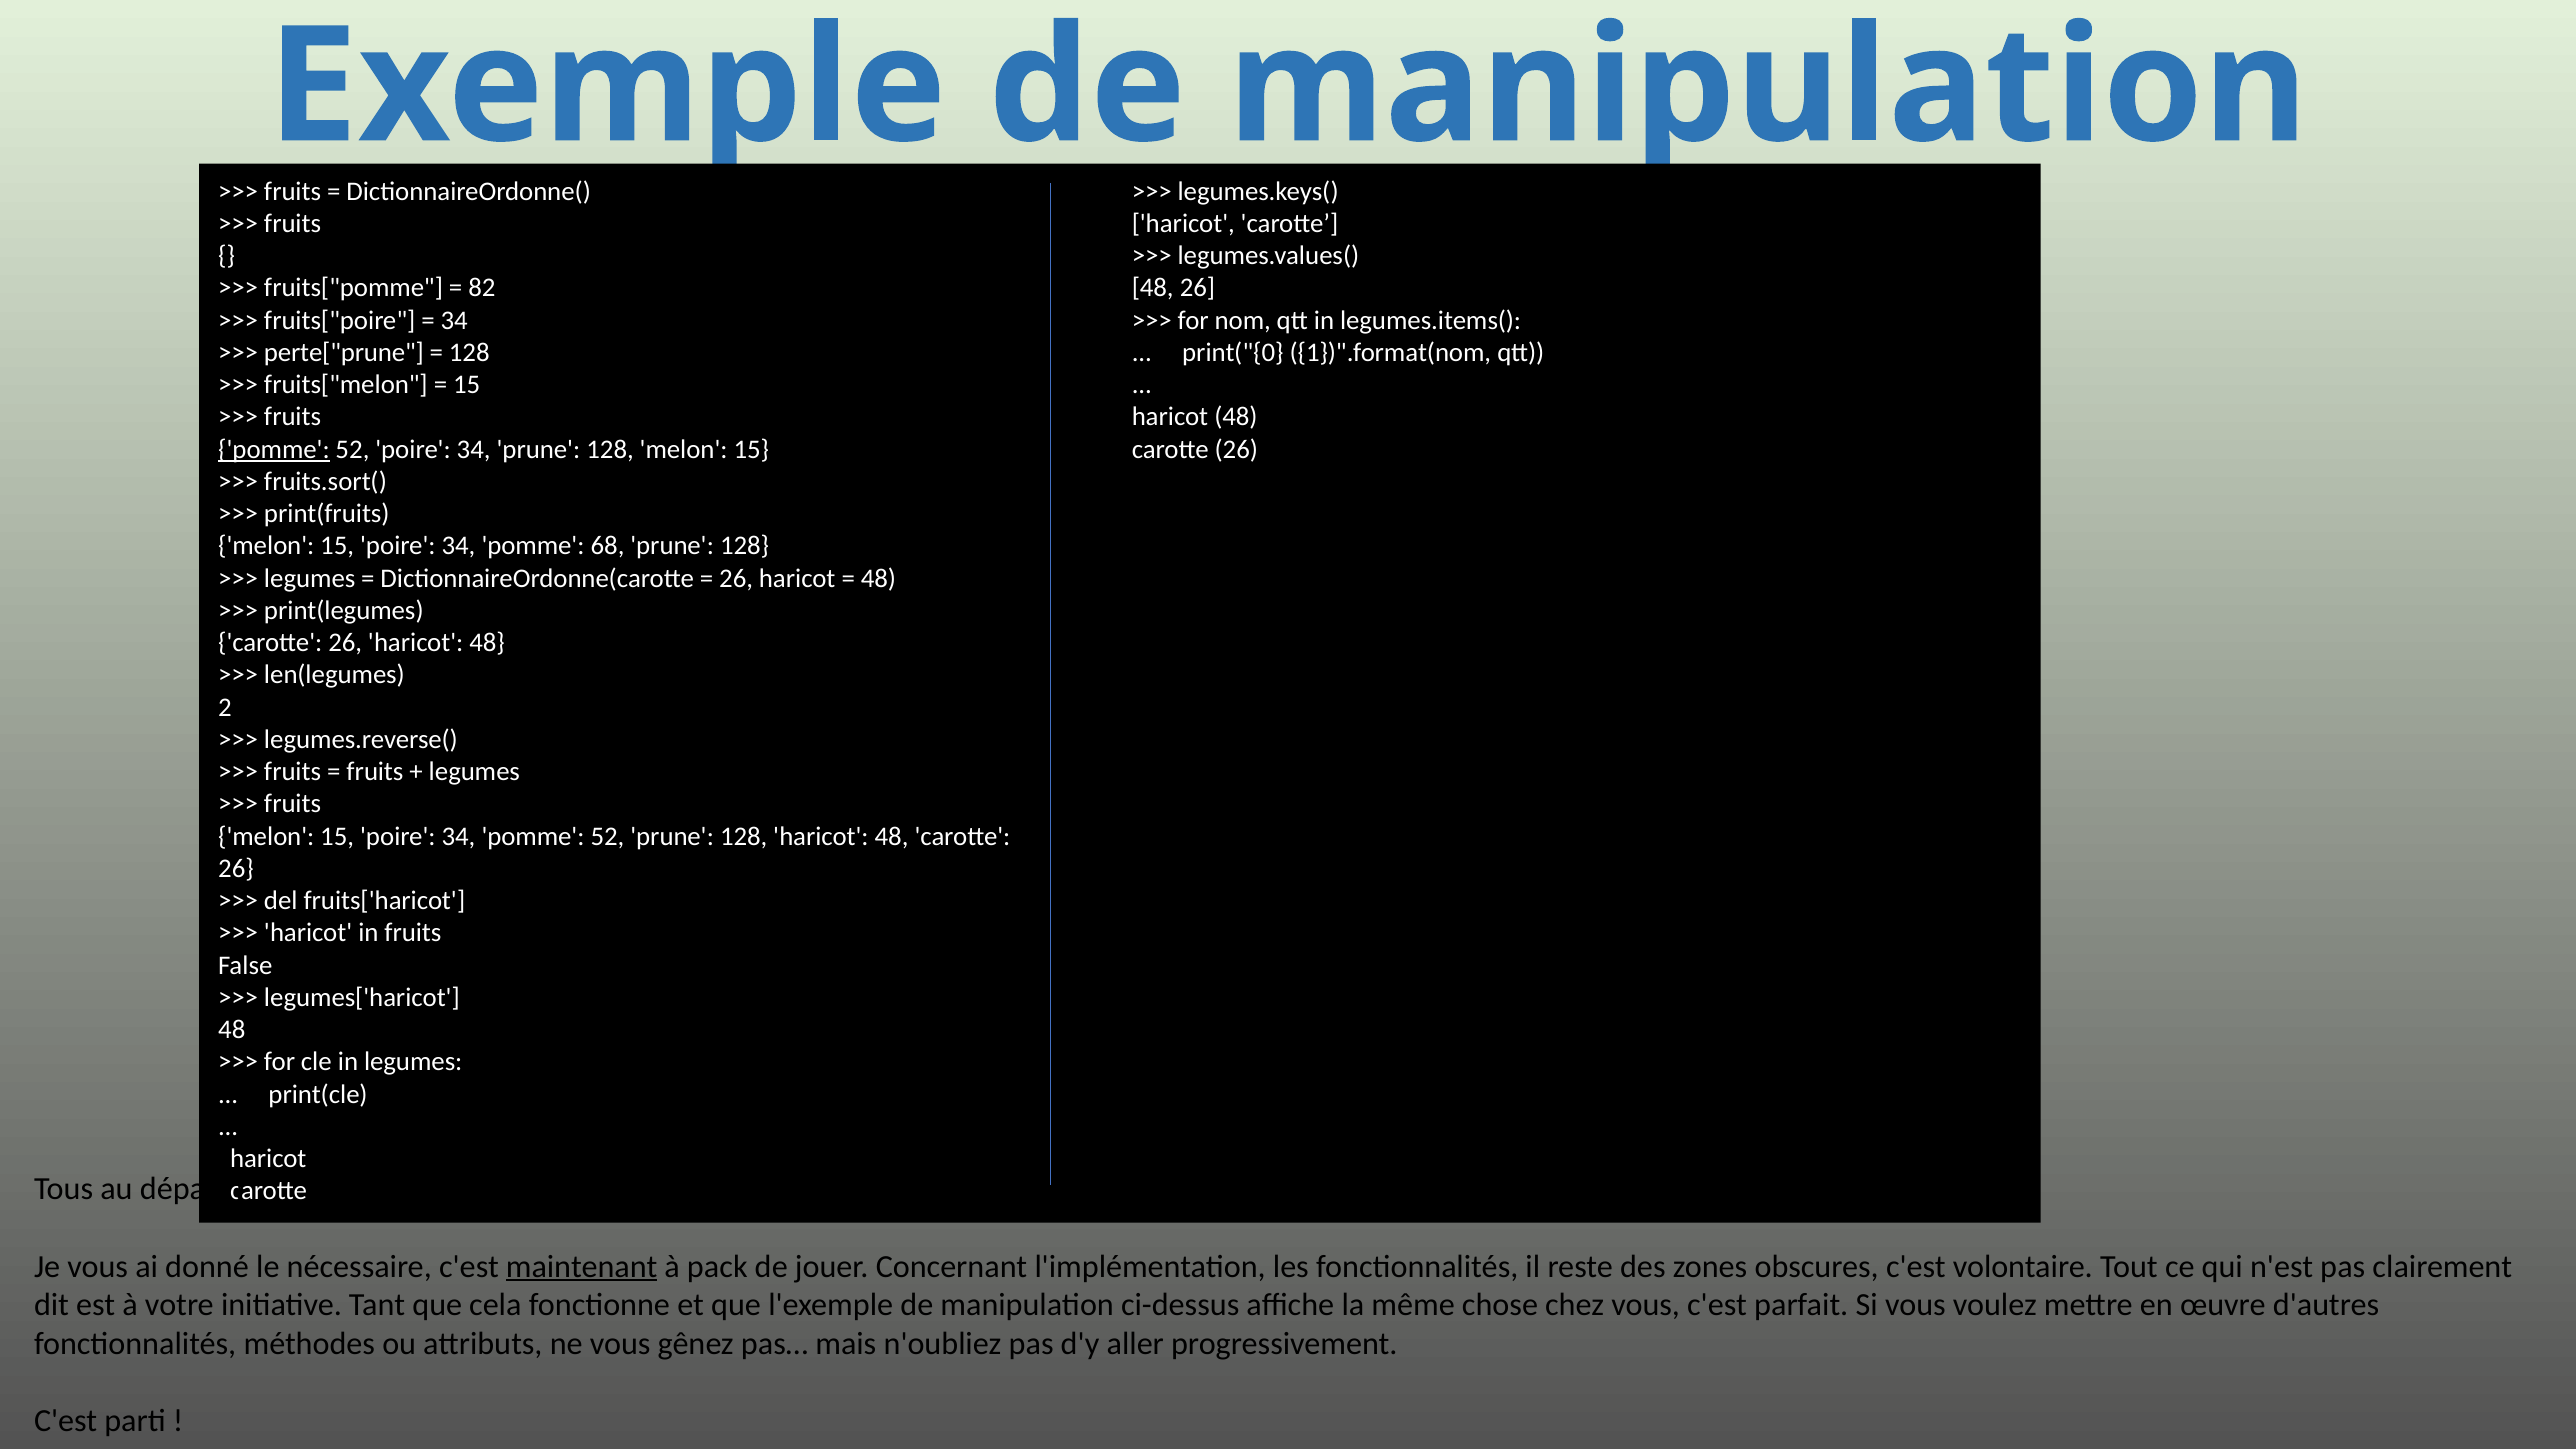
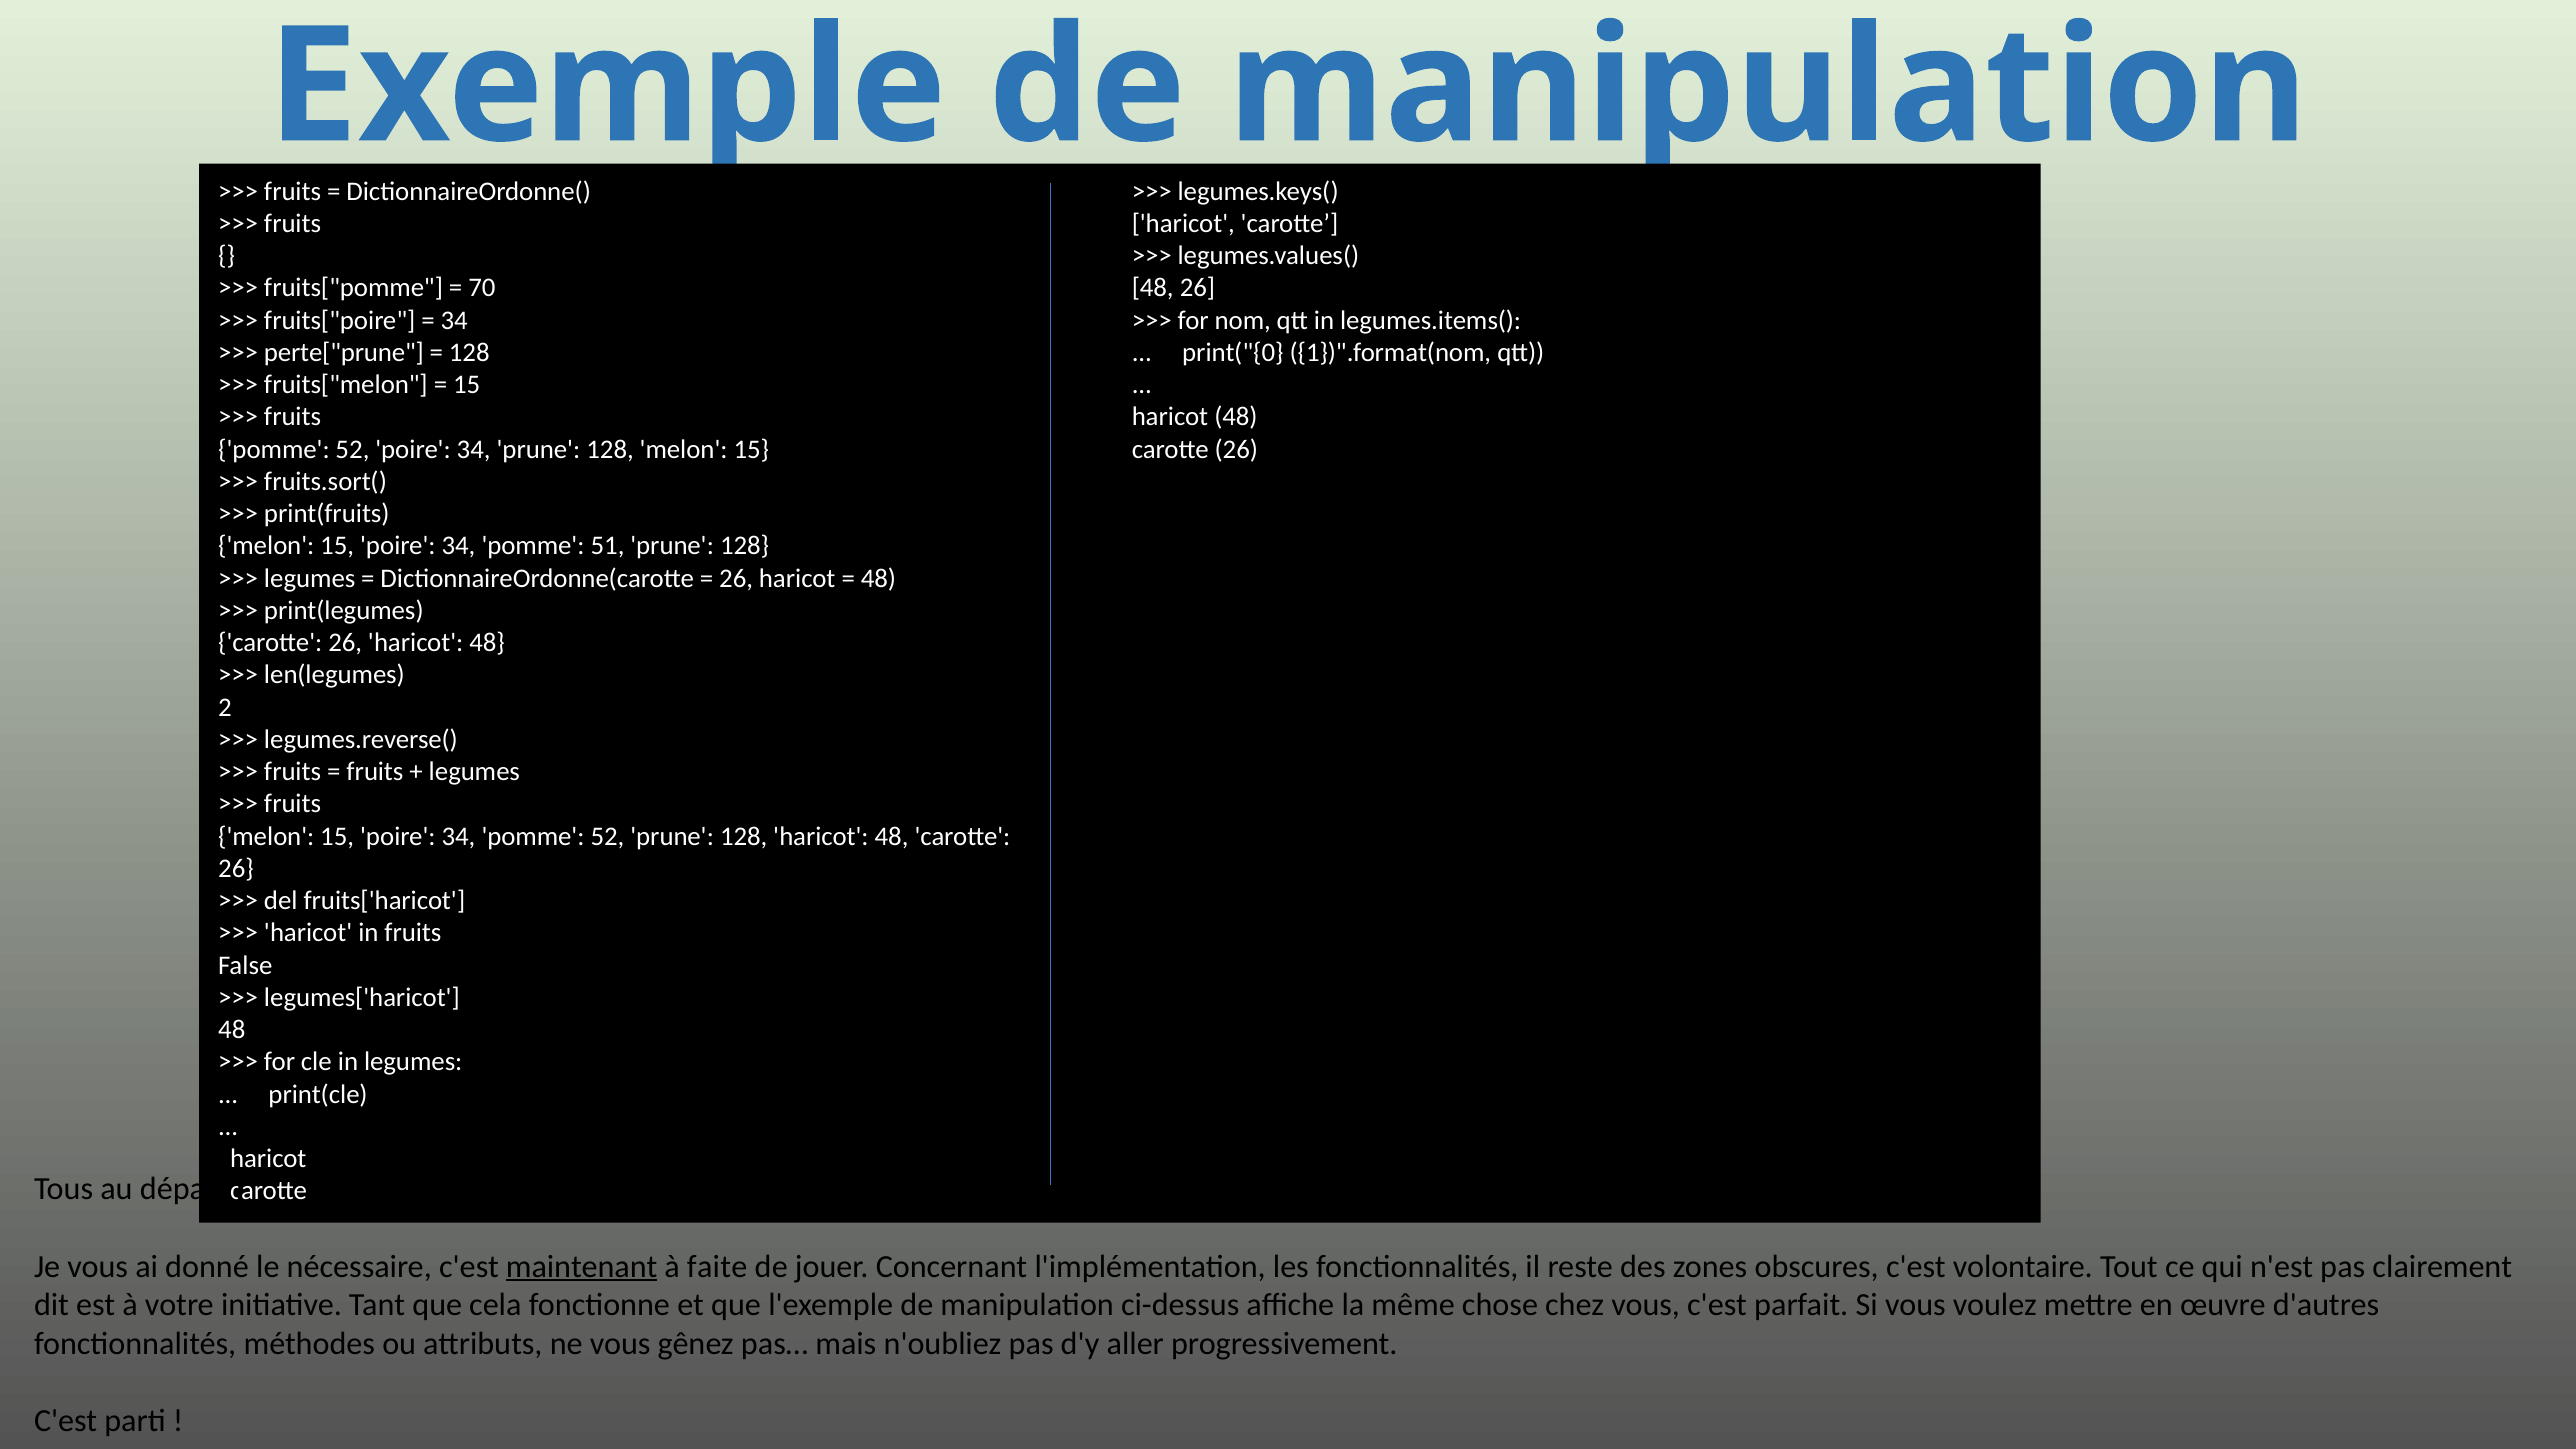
82: 82 -> 70 (482, 288)
pomme underline: present -> none (274, 449)
68: 68 -> 51 (608, 546)
pack: pack -> faite (717, 1267)
